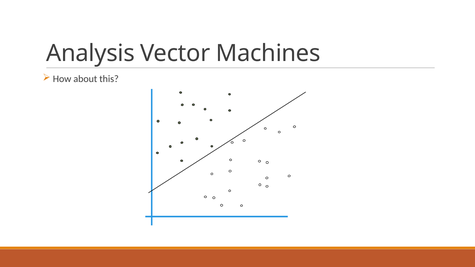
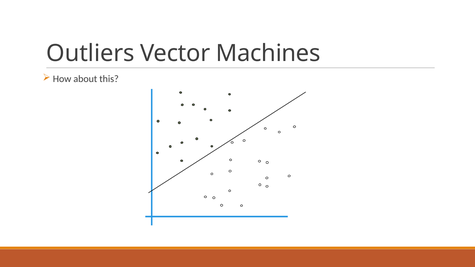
Analysis: Analysis -> Outliers (90, 53)
